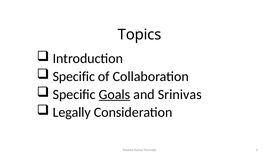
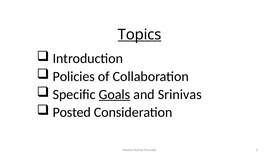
Topics underline: none -> present (140, 35)
Specific: Specific -> Policies (74, 76)
Legally: Legally -> Posted (72, 112)
